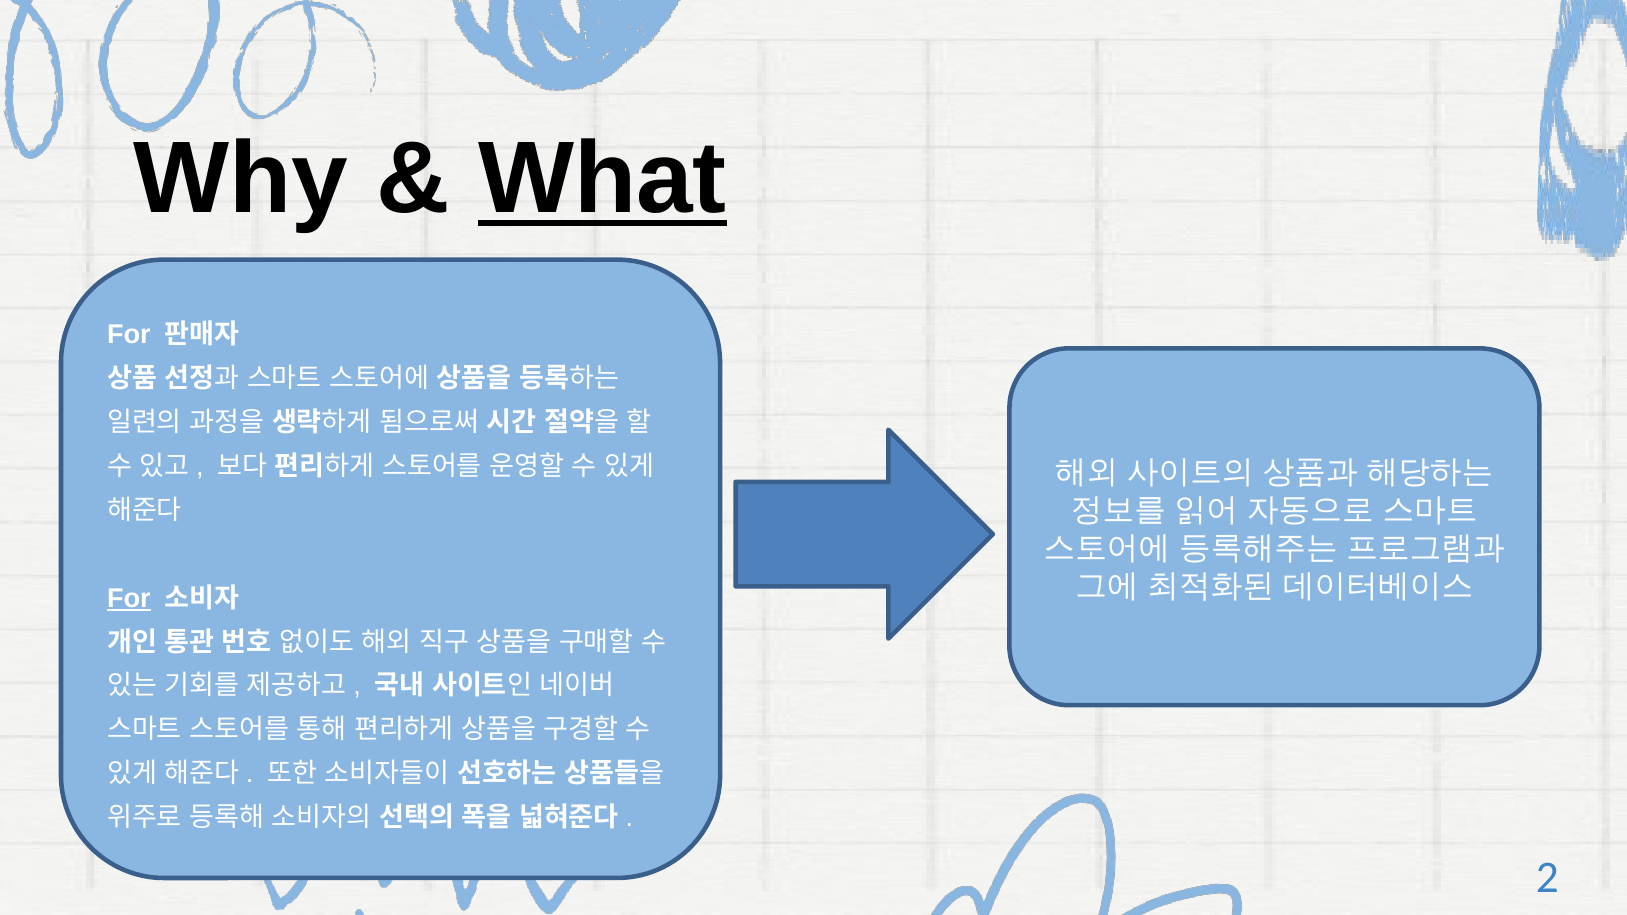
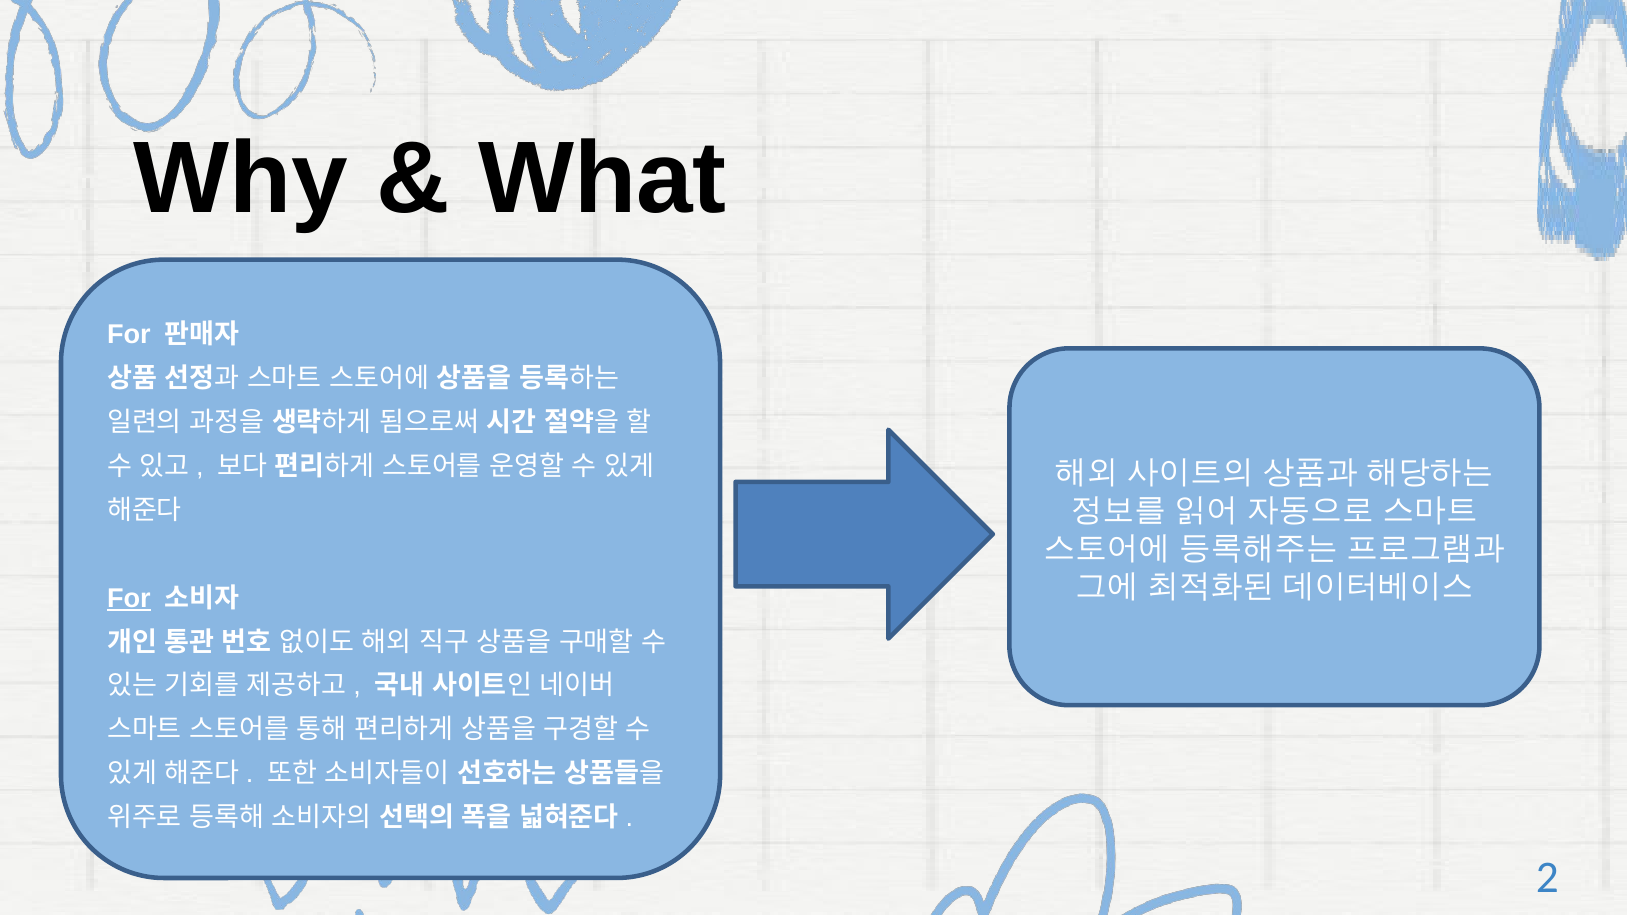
What underline: present -> none (602, 179)
